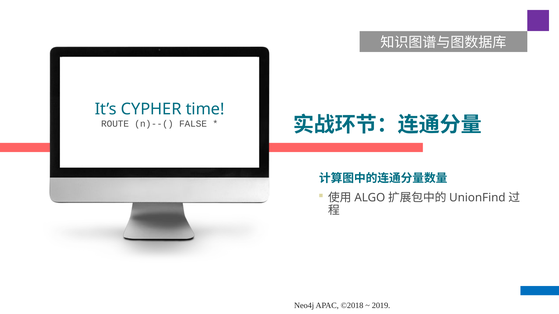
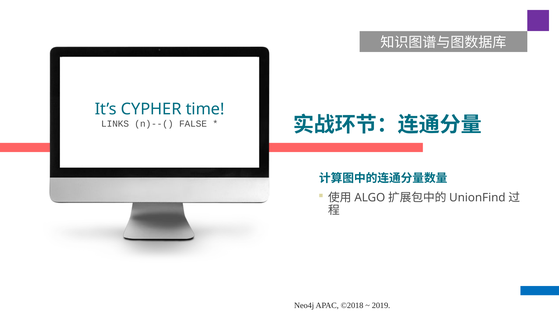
ROUTE: ROUTE -> LINKS (115, 124)
